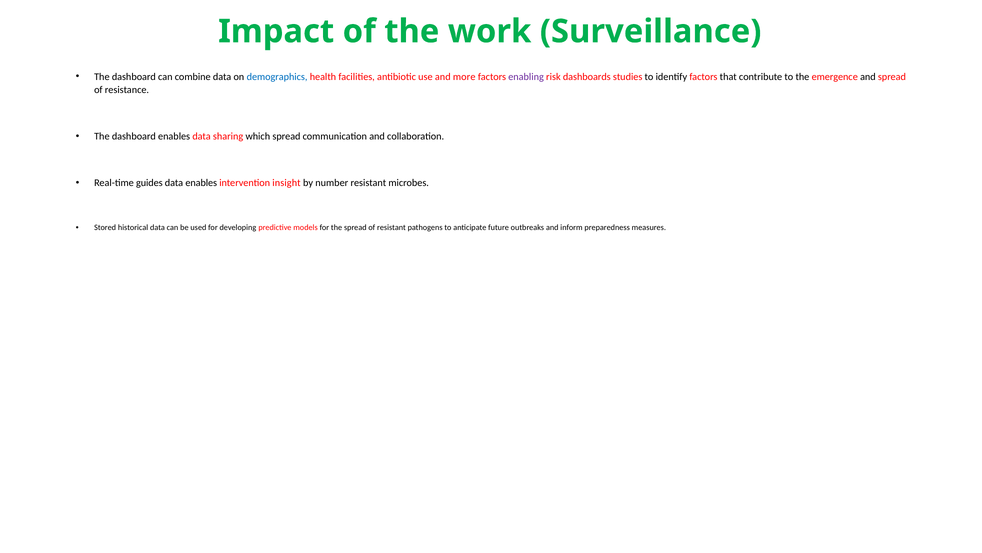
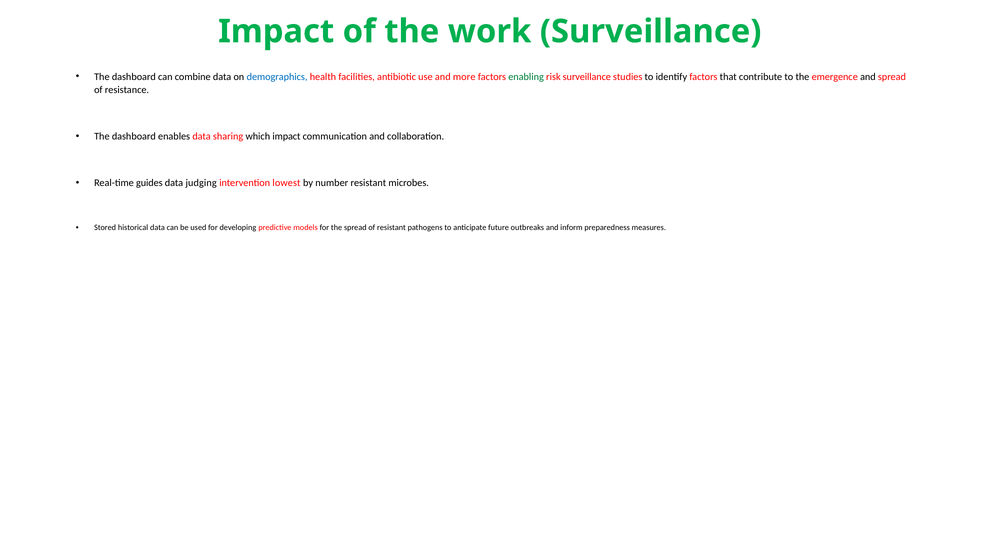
enabling colour: purple -> green (526, 77)
risk dashboards: dashboards -> surveillance (587, 77)
which spread: spread -> impact (286, 136)
data enables: enables -> judging (201, 183)
insight: insight -> lowest (287, 183)
